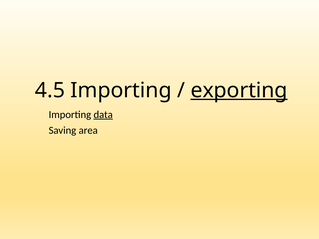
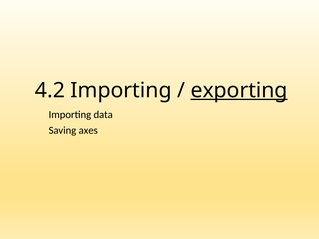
4.5: 4.5 -> 4.2 (50, 90)
data underline: present -> none (103, 115)
area: area -> axes (88, 131)
